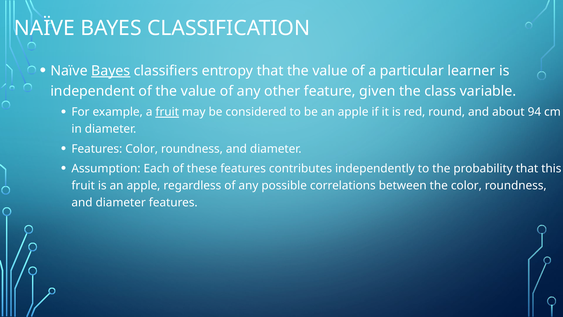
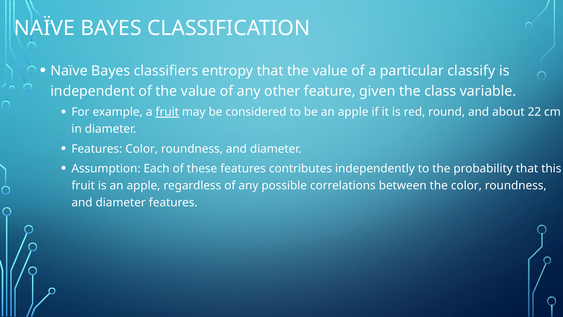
Bayes underline: present -> none (111, 71)
learner: learner -> classify (471, 71)
94: 94 -> 22 (534, 112)
